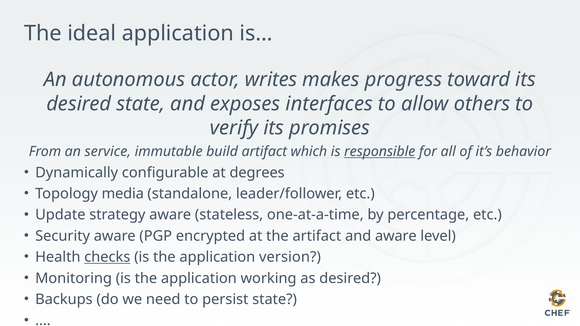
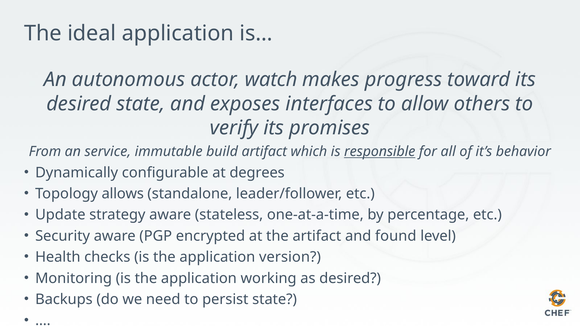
writes: writes -> watch (271, 80)
media: media -> allows (123, 194)
and aware: aware -> found (396, 236)
checks underline: present -> none (107, 257)
